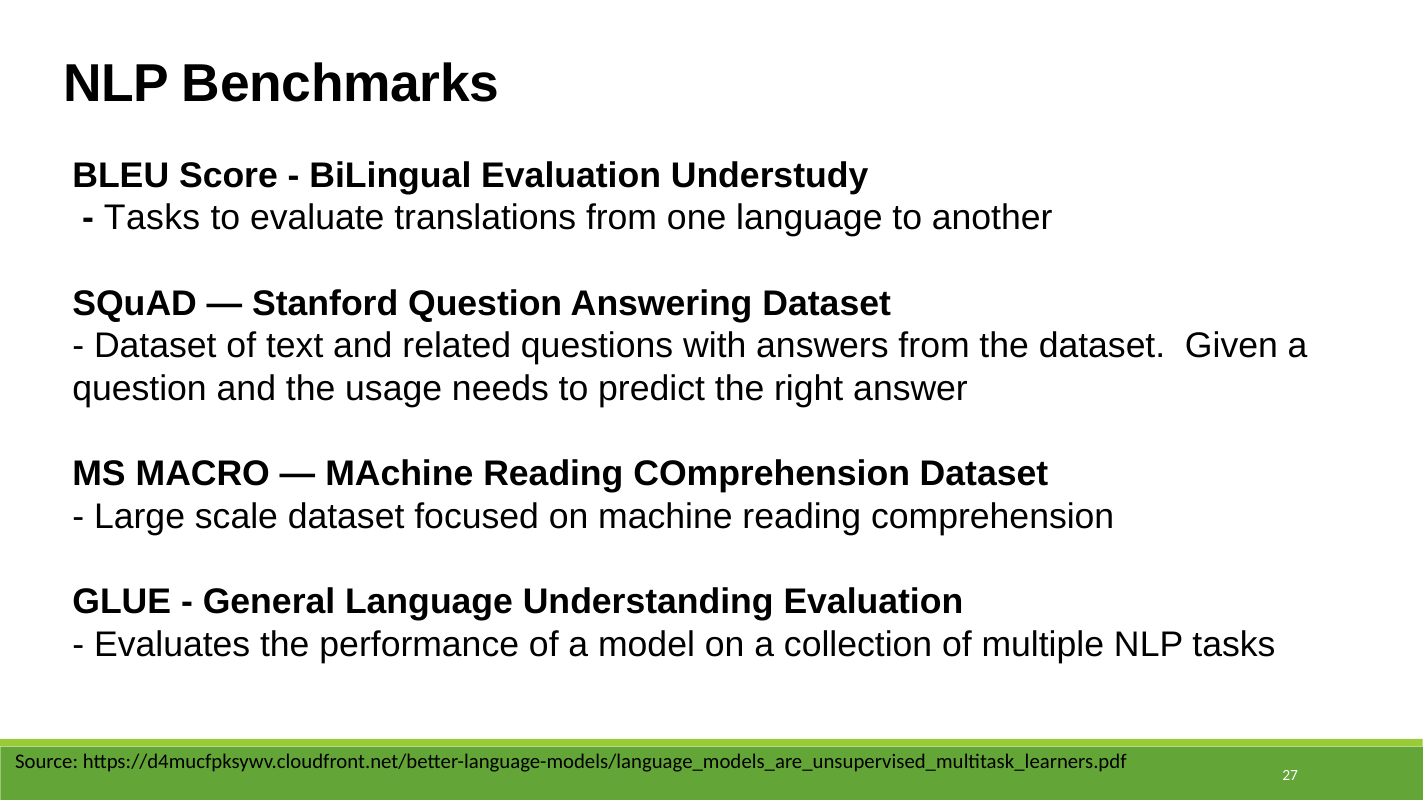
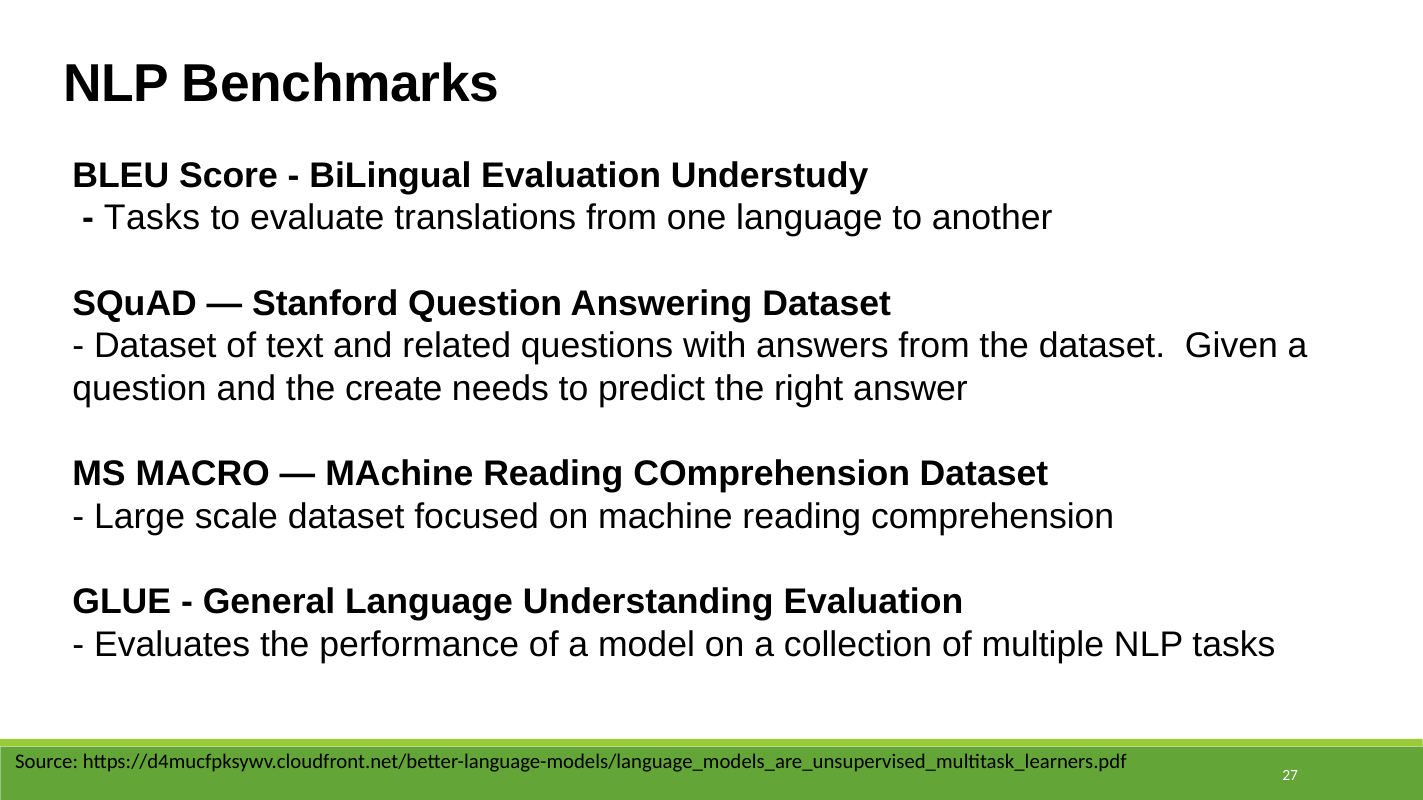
usage: usage -> create (394, 389)
